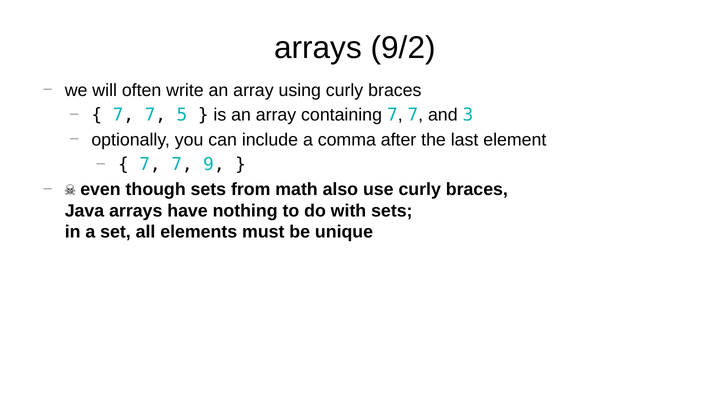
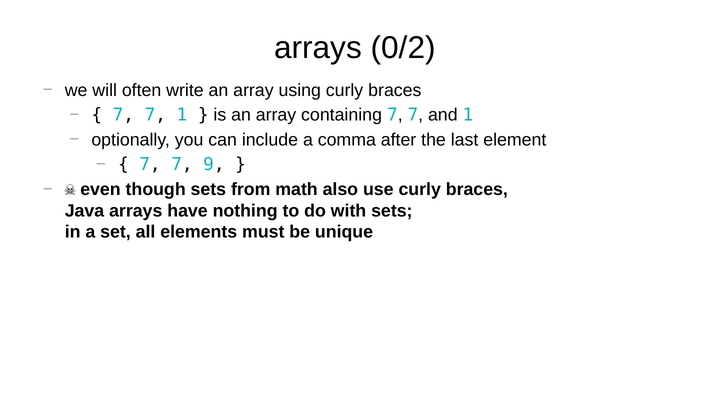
9/2: 9/2 -> 0/2 (403, 48)
7 5: 5 -> 1 (182, 115)
and 3: 3 -> 1 (468, 115)
